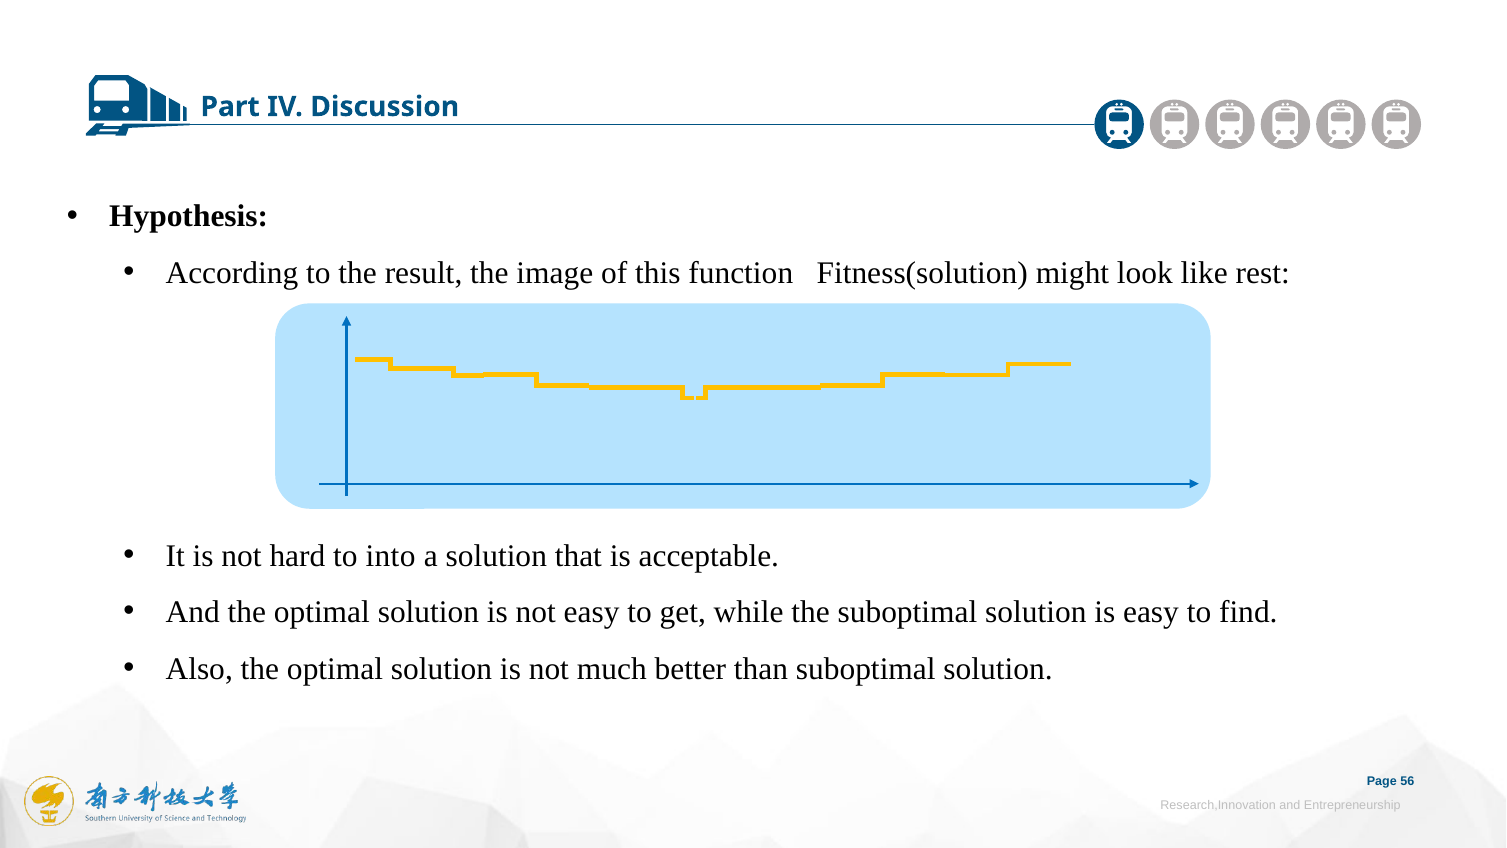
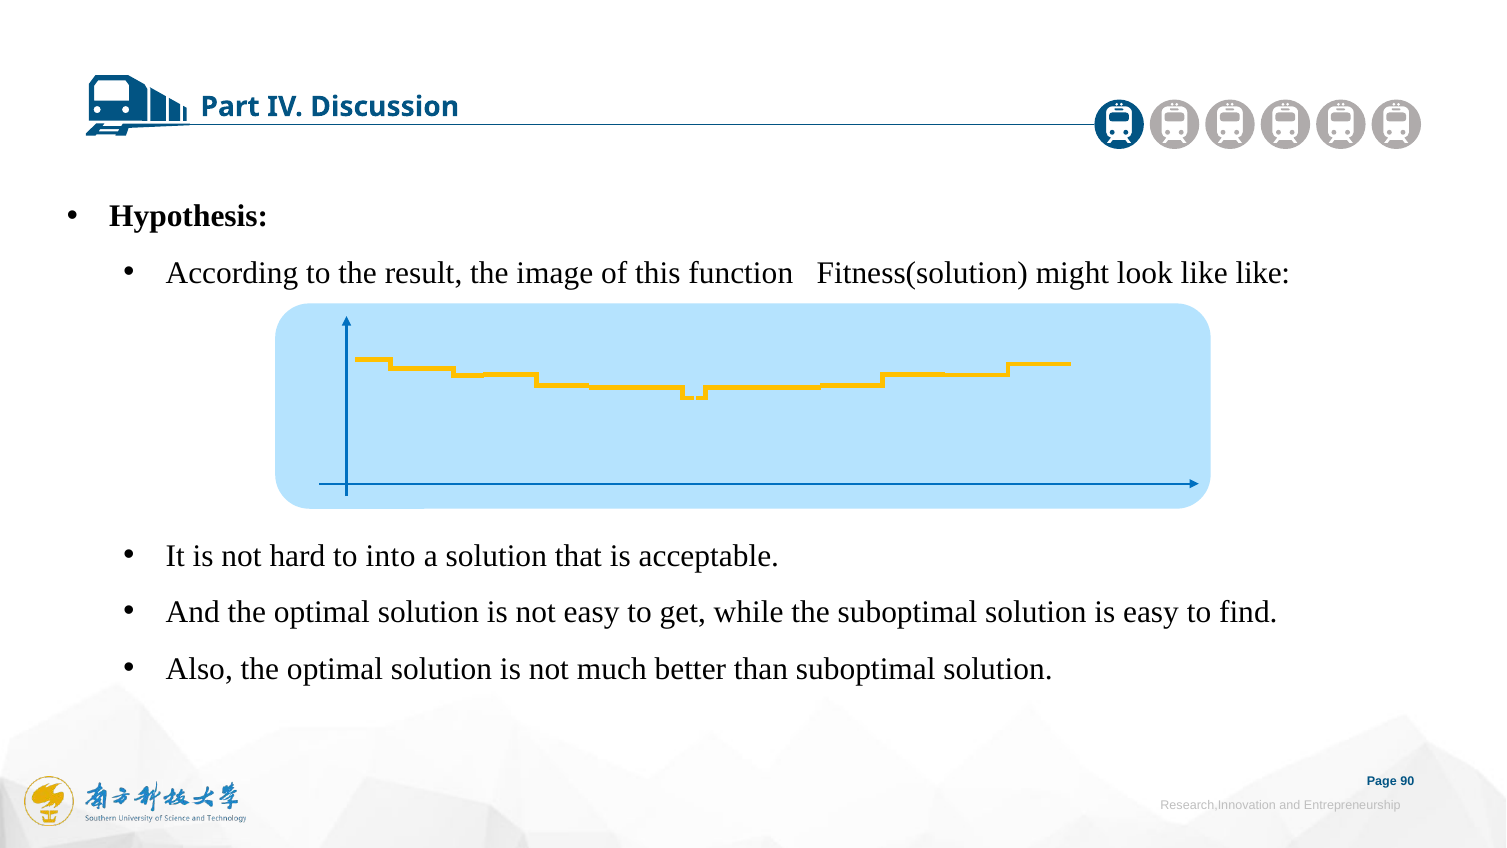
like rest: rest -> like (1263, 273)
56: 56 -> 90 (1407, 781)
